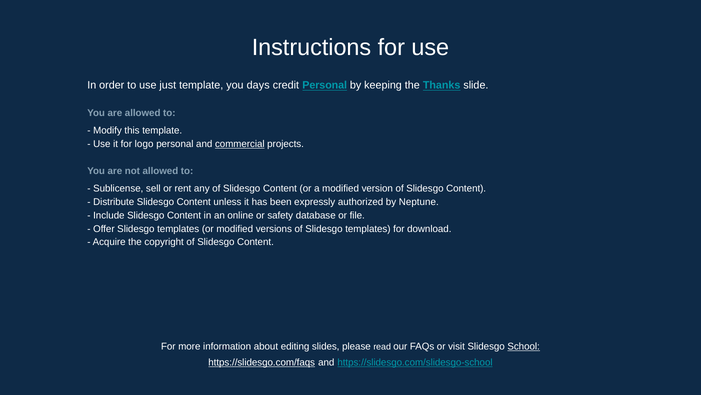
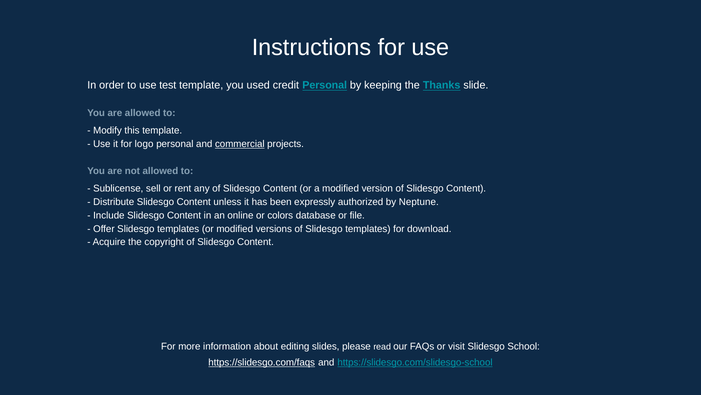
just: just -> test (168, 85)
days: days -> used (258, 85)
safety: safety -> colors (280, 215)
School underline: present -> none (524, 346)
